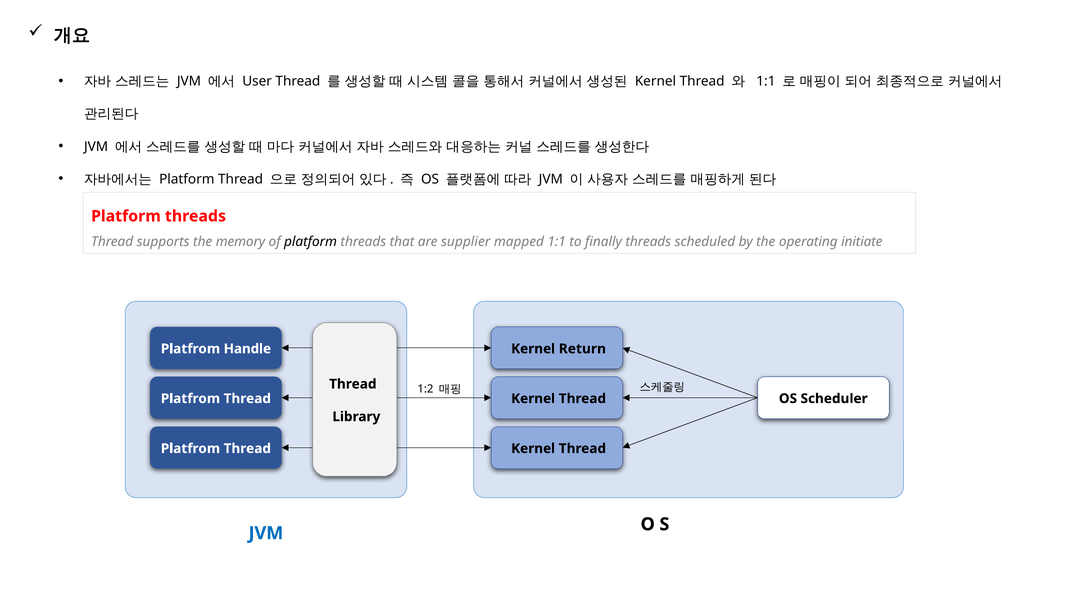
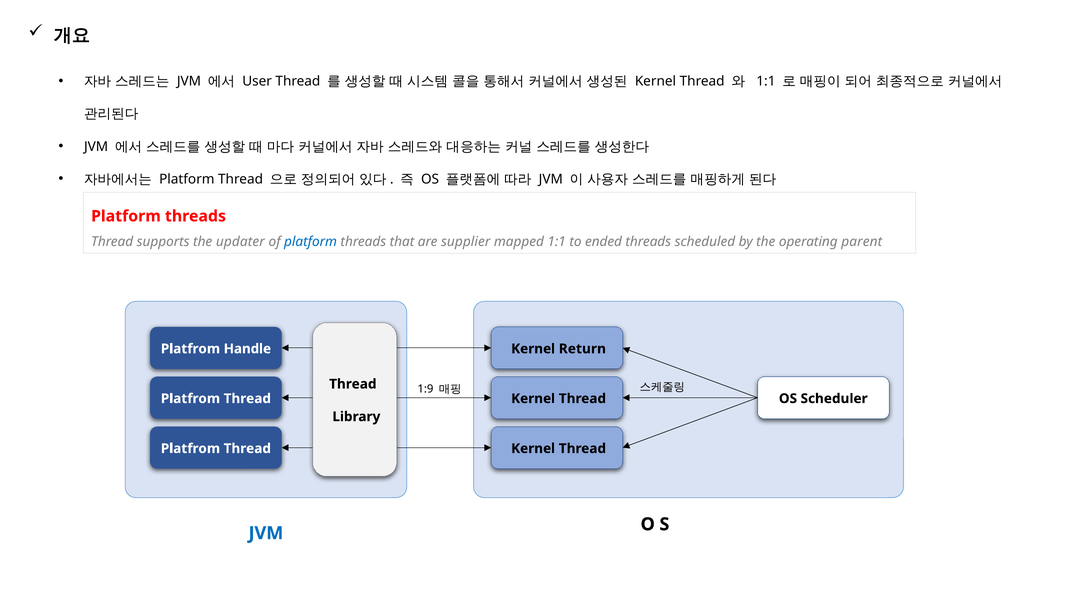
memory: memory -> updater (240, 242)
platform colour: black -> blue (311, 242)
finally: finally -> ended (604, 242)
initiate: initiate -> parent (862, 242)
1:2: 1:2 -> 1:9 (425, 389)
